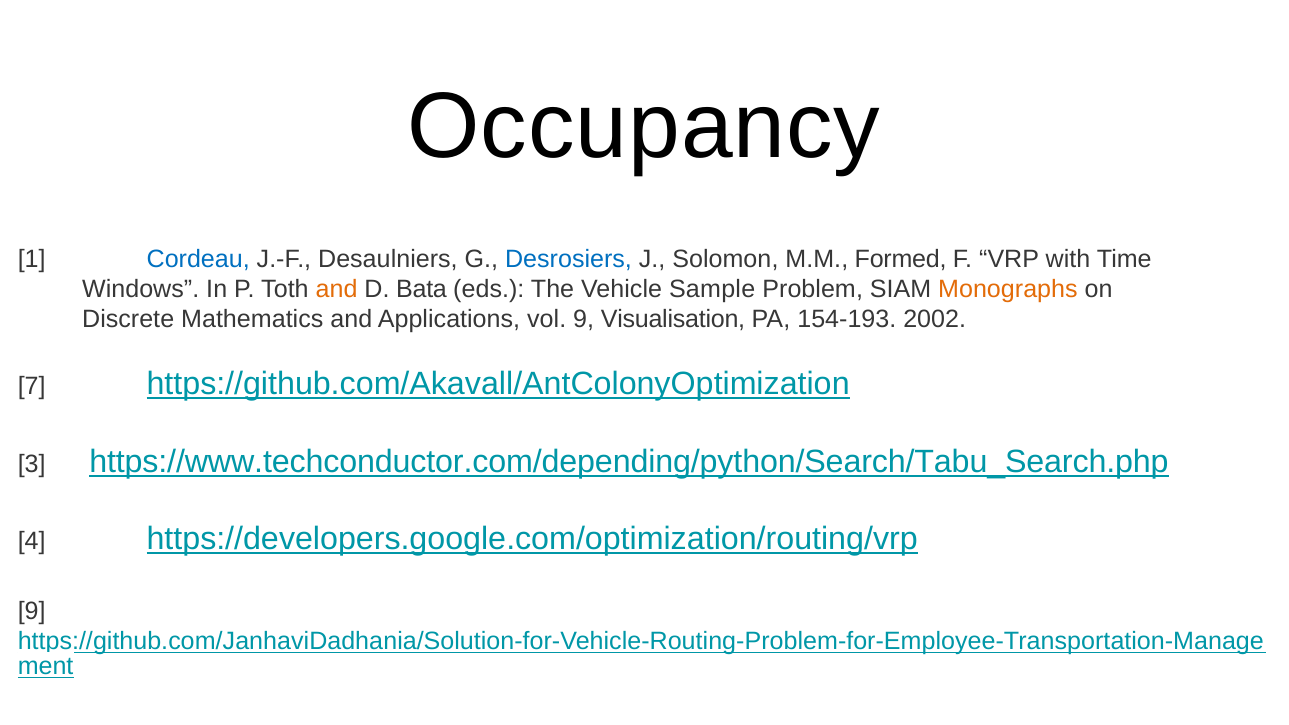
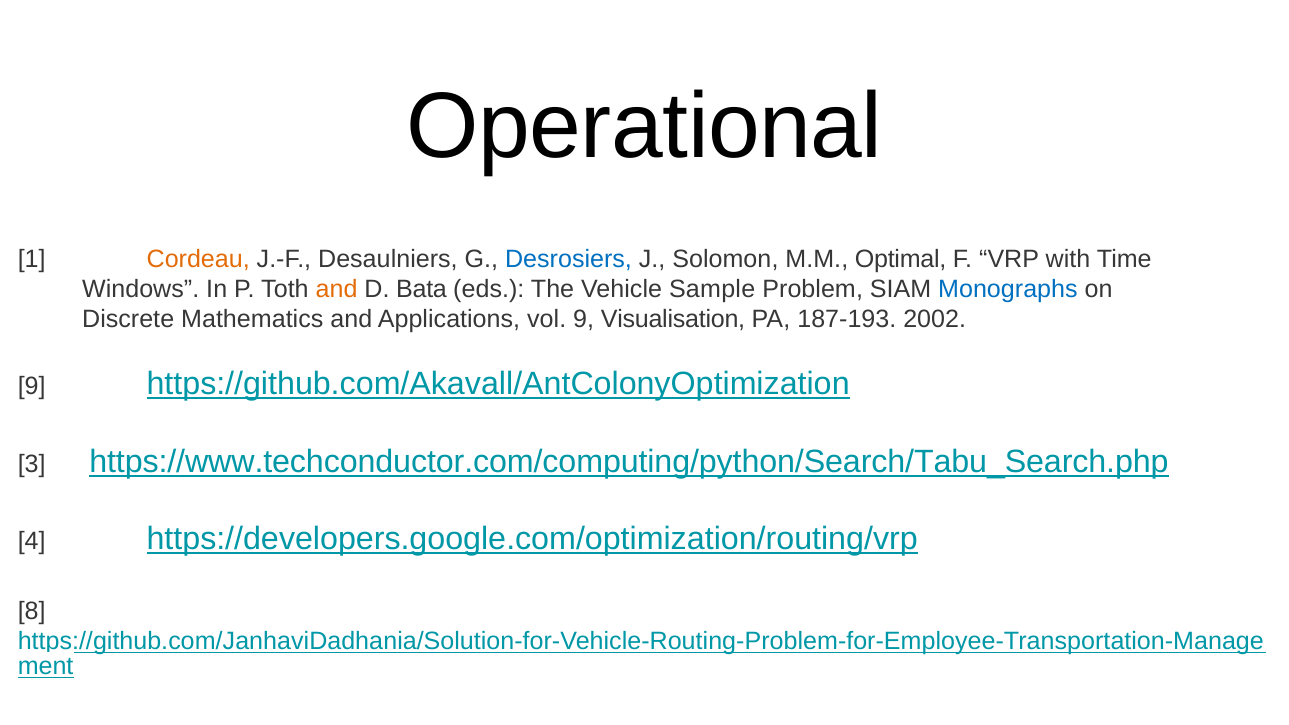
Occupancy: Occupancy -> Operational (645, 127)
Cordeau colour: blue -> orange (198, 259)
Formed: Formed -> Optimal (901, 259)
Monographs colour: orange -> blue (1008, 289)
154-193: 154-193 -> 187-193 (847, 319)
7: 7 -> 9 (32, 386)
https://www.techconductor.com/depending/python/Search/Tabu_Search.php: https://www.techconductor.com/depending/python/Search/Tabu_Search.php -> https://www.techconductor.com/computing/python/Search/Tabu_Search.php (629, 461)
9: 9 -> 8 (32, 611)
